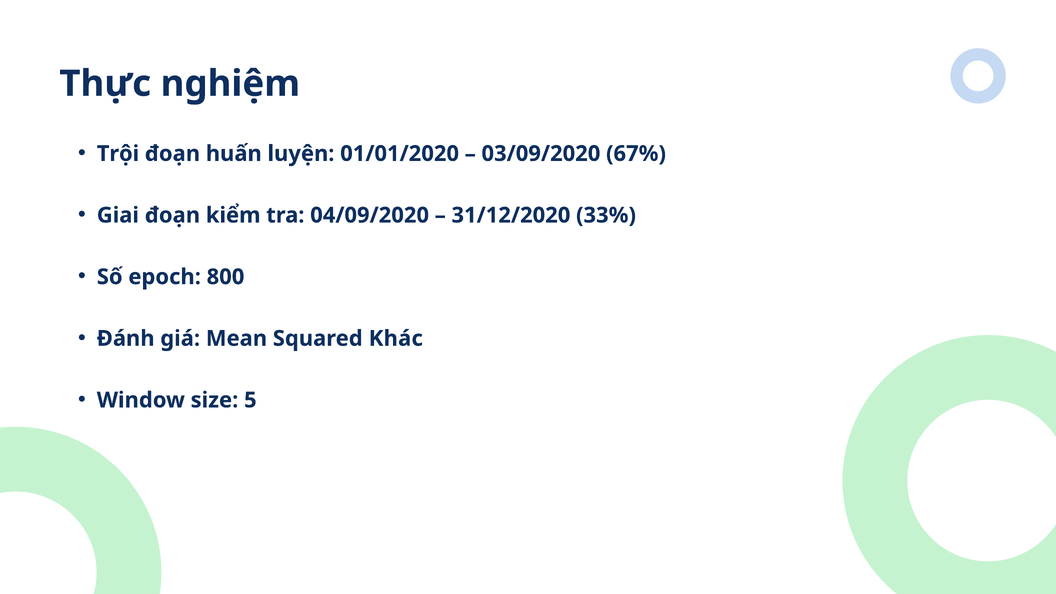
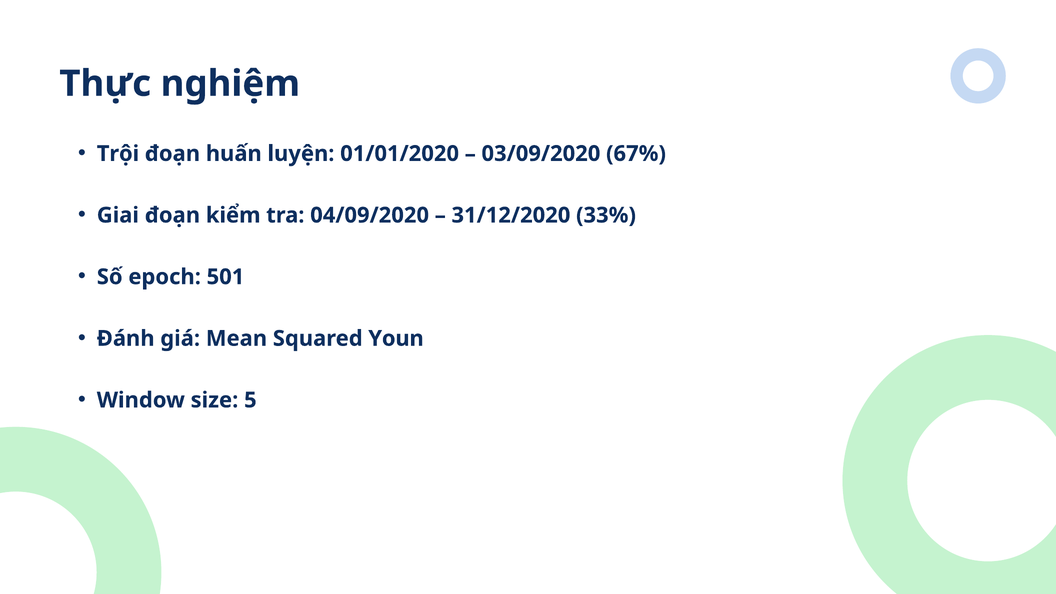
800: 800 -> 501 (225, 277)
Khác: Khác -> Youn (396, 339)
